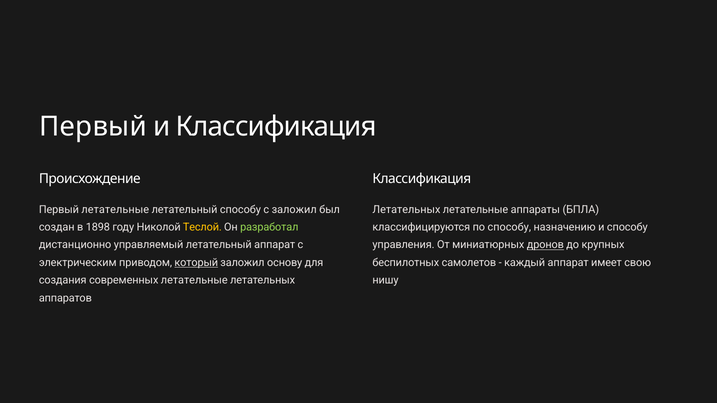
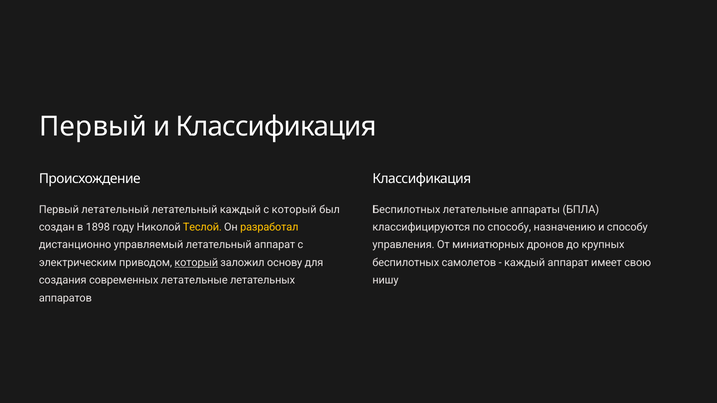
Первый летательные: летательные -> летательный (115, 210)
летательный способу: способу -> каждый (240, 210)
с заложил: заложил -> который (294, 210)
Летательных: Летательных -> Беспилотных (406, 210)
разработал colour: light green -> yellow (269, 227)
дронов underline: present -> none (545, 245)
